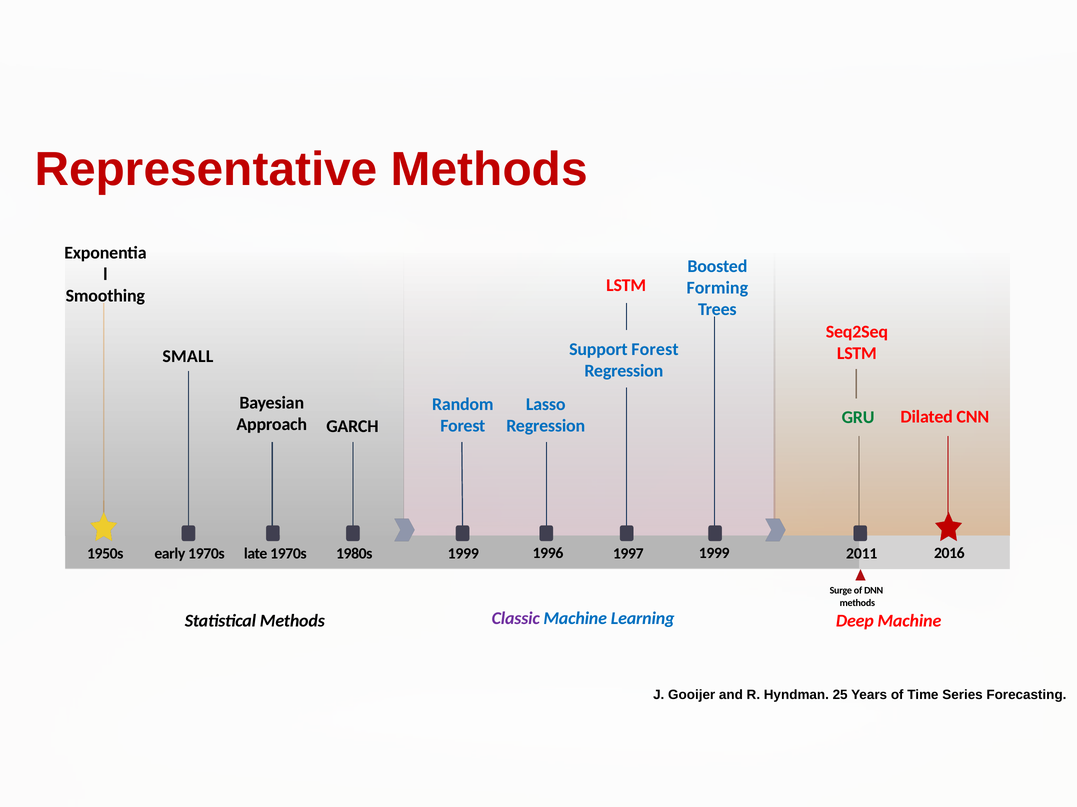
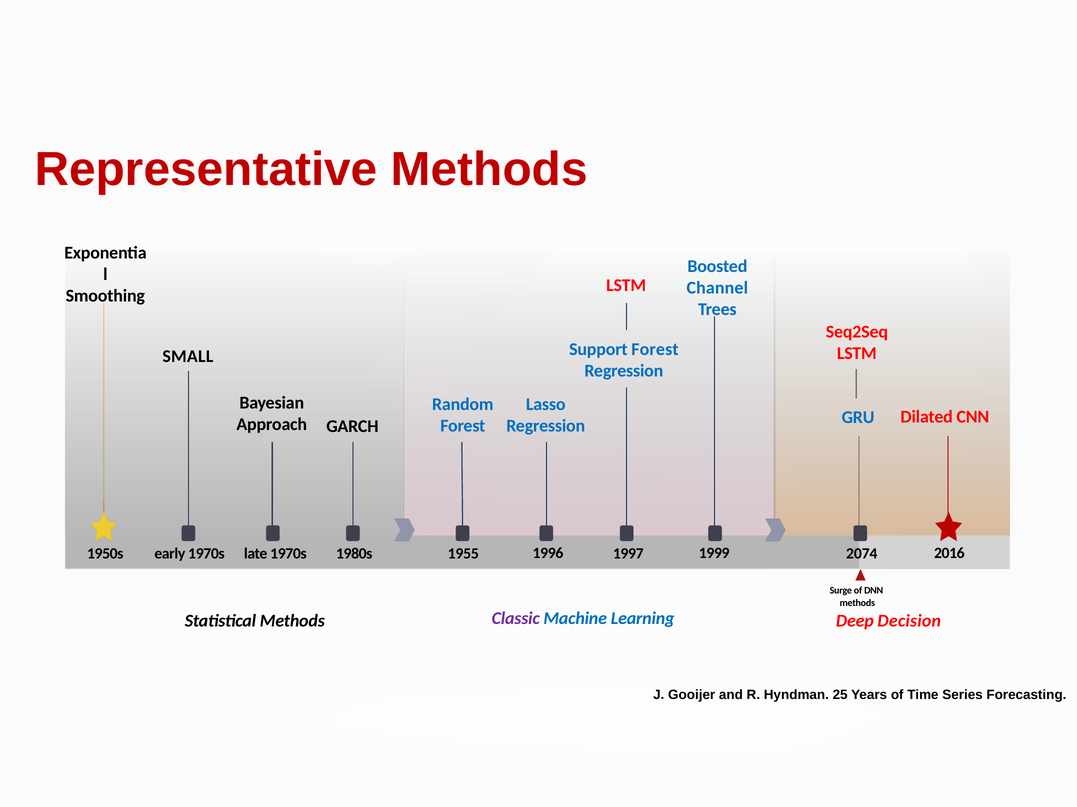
Forming: Forming -> Channel (717, 288)
GRU colour: green -> blue (858, 418)
1980s 1999: 1999 -> 1955 (463, 554)
2011: 2011 -> 2074 (862, 554)
Deep Machine: Machine -> Decision (909, 621)
